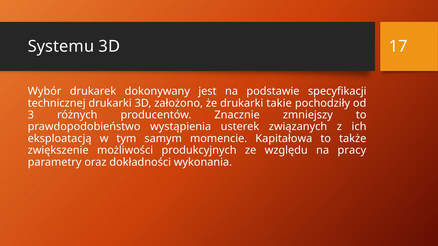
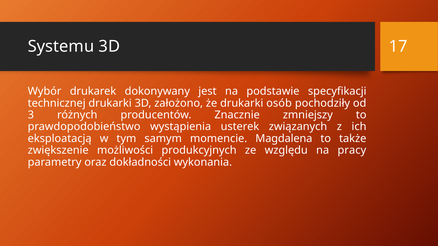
takie: takie -> osób (279, 103)
Kapitałowa: Kapitałowa -> Magdalena (284, 139)
